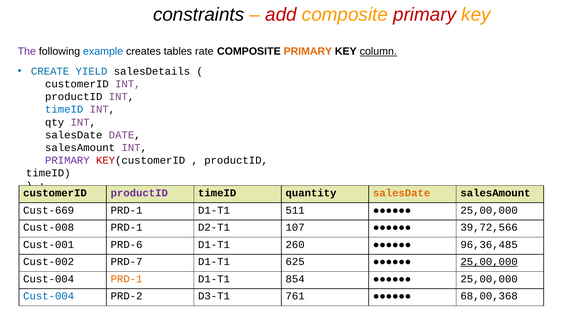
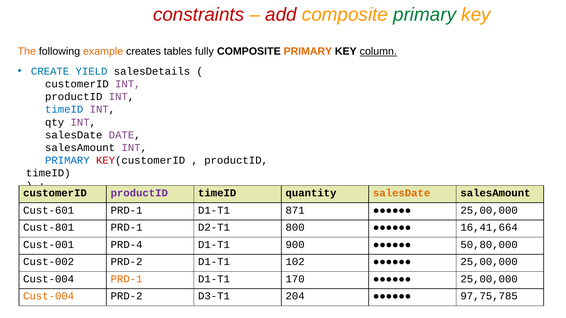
constraints colour: black -> red (199, 15)
primary colour: red -> green (425, 15)
The colour: purple -> orange (27, 51)
example colour: blue -> orange (103, 51)
rate: rate -> fully (204, 51)
PRIMARY colour: purple -> blue (67, 161)
Cust-669: Cust-669 -> Cust-601 (49, 210)
511: 511 -> 871 (295, 210)
Cust-008: Cust-008 -> Cust-801 (49, 228)
107: 107 -> 800 (295, 228)
39,72,566: 39,72,566 -> 16,41,664 (489, 228)
PRD-6: PRD-6 -> PRD-4 (127, 245)
260: 260 -> 900 (295, 245)
96,36,485: 96,36,485 -> 50,80,000 (489, 245)
Cust-002 PRD-7: PRD-7 -> PRD-2 (127, 262)
625: 625 -> 102 (295, 262)
25,00,000 underline: present -> none (489, 262)
854: 854 -> 170 (295, 279)
Cust-004 colour: blue -> orange (49, 297)
761: 761 -> 204 (295, 297)
68,00,368: 68,00,368 -> 97,75,785 (489, 297)
